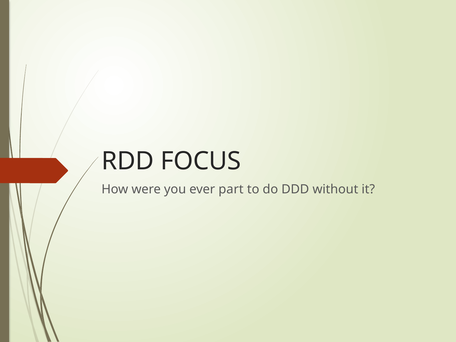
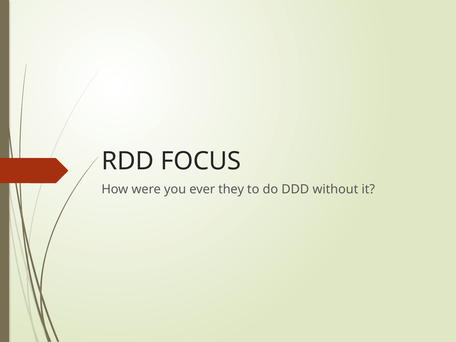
part: part -> they (231, 189)
